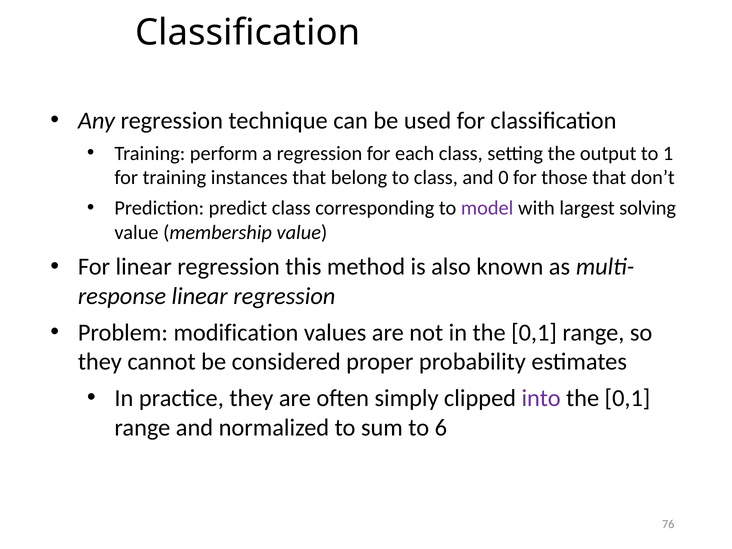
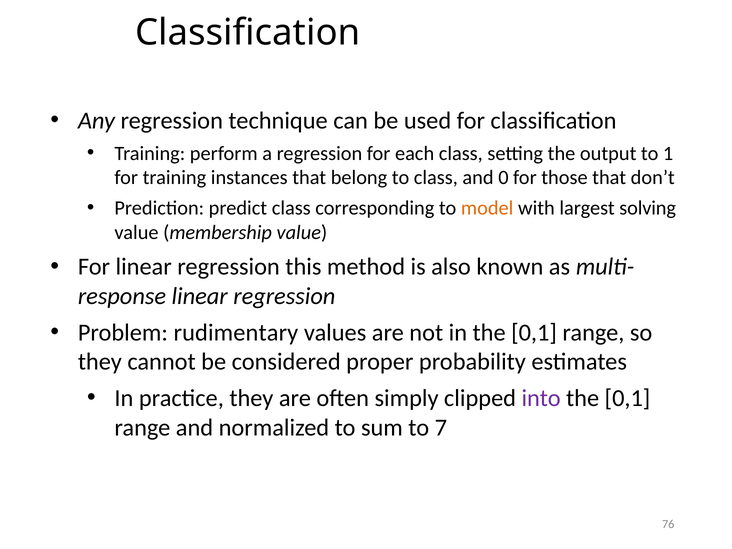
model colour: purple -> orange (487, 208)
modification: modification -> rudimentary (236, 333)
6: 6 -> 7 (441, 427)
